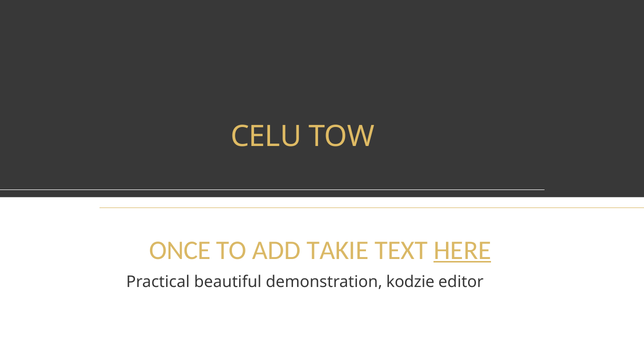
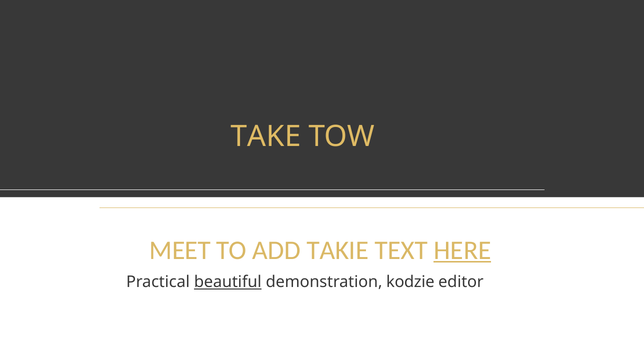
CELU: CELU -> TAKE (266, 137)
ONCE: ONCE -> MEET (180, 251)
beautiful underline: none -> present (228, 282)
